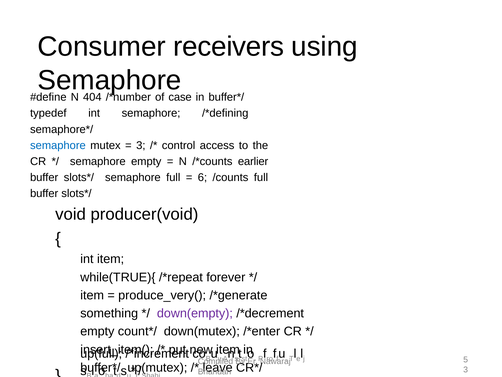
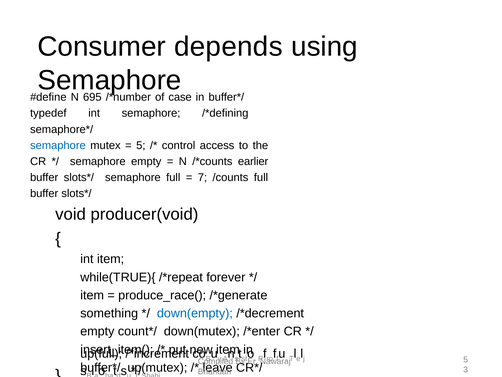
receivers: receivers -> depends (228, 47)
404: 404 -> 695 (92, 97)
3: 3 -> 5 (141, 145)
6: 6 -> 7 (202, 177)
produce_very(: produce_very( -> produce_race( (162, 295)
down(empty colour: purple -> blue (195, 313)
